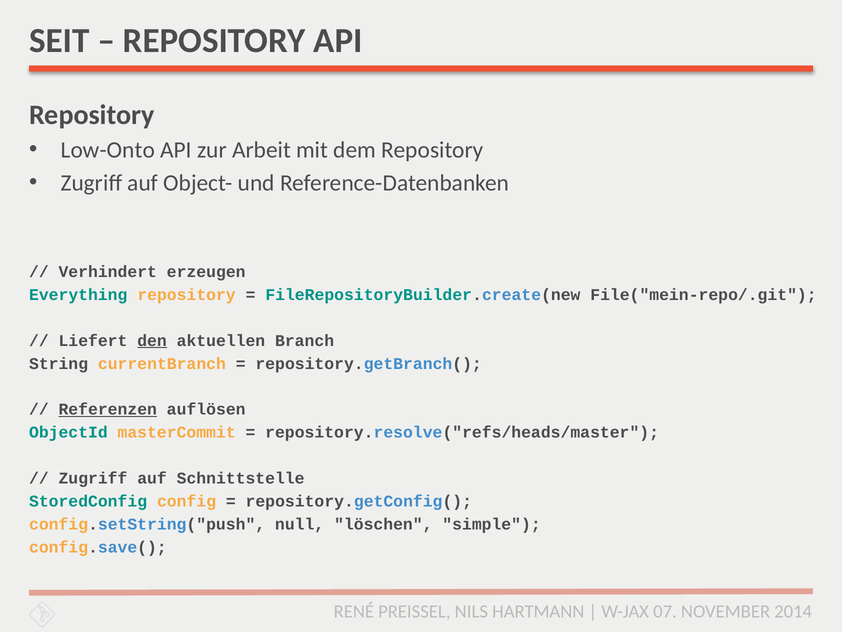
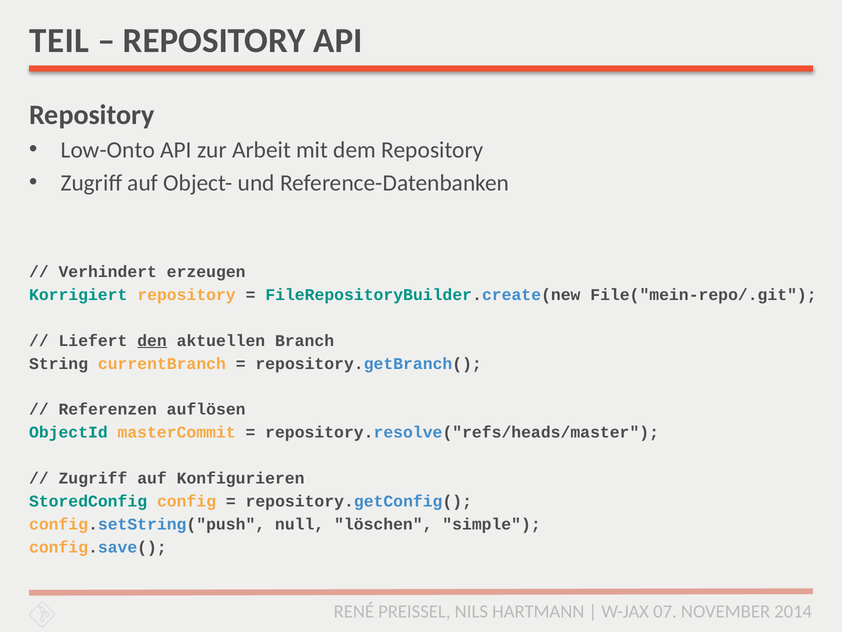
SEIT: SEIT -> TEIL (59, 41)
Everything: Everything -> Korrigiert (78, 295)
Referenzen underline: present -> none (108, 409)
Schnittstelle: Schnittstelle -> Konfigurieren (241, 478)
